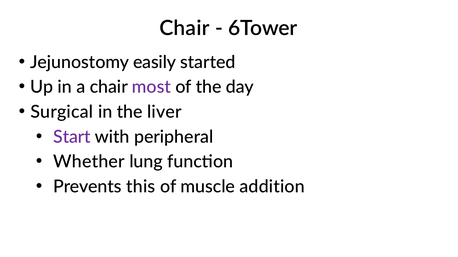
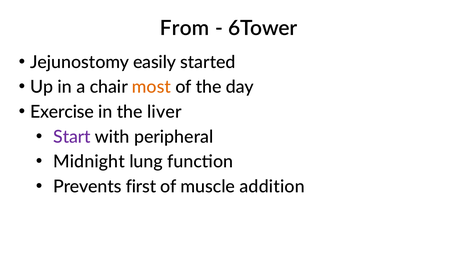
Chair: Chair -> From (185, 28)
most colour: purple -> orange (151, 87)
Surgical: Surgical -> Exercise (62, 112)
Whether: Whether -> Midnight (89, 162)
this: this -> first (141, 187)
